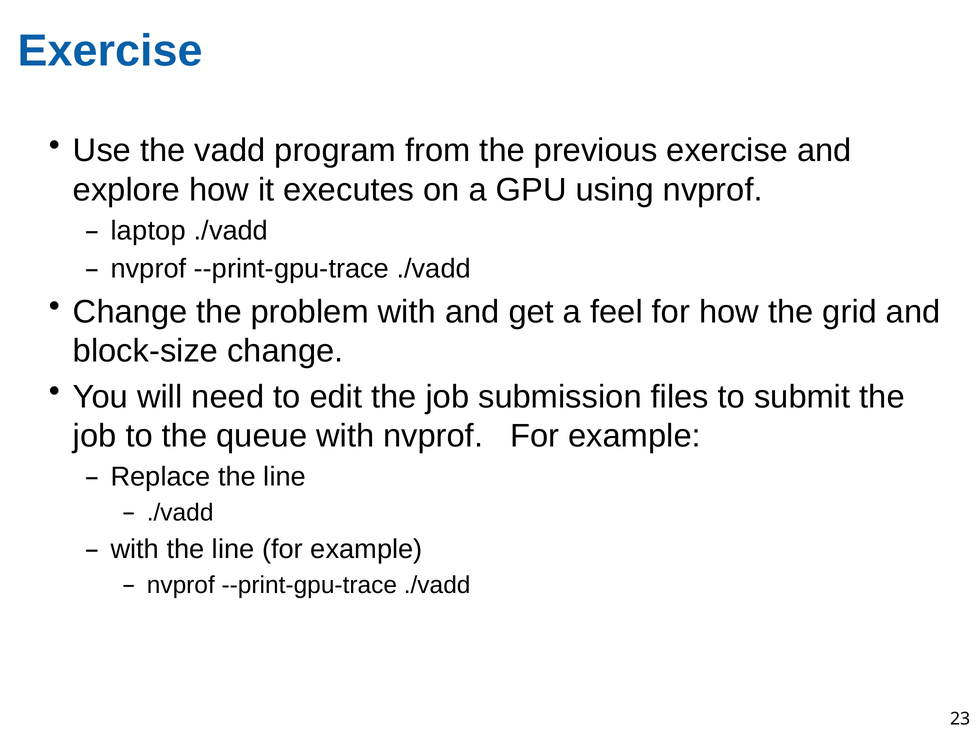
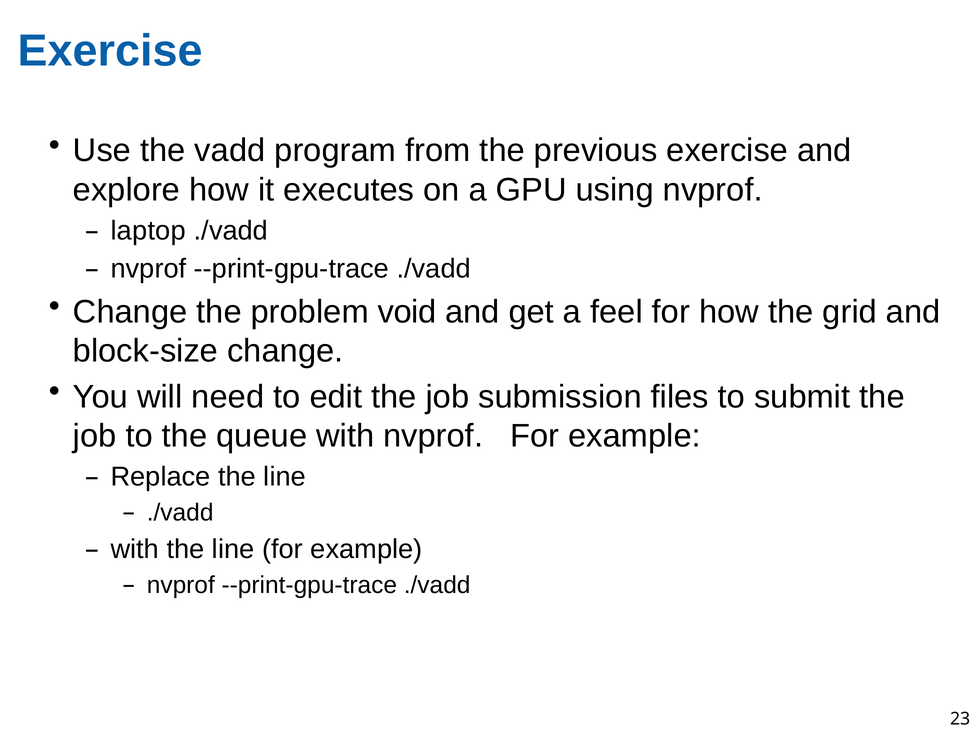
problem with: with -> void (407, 312)
